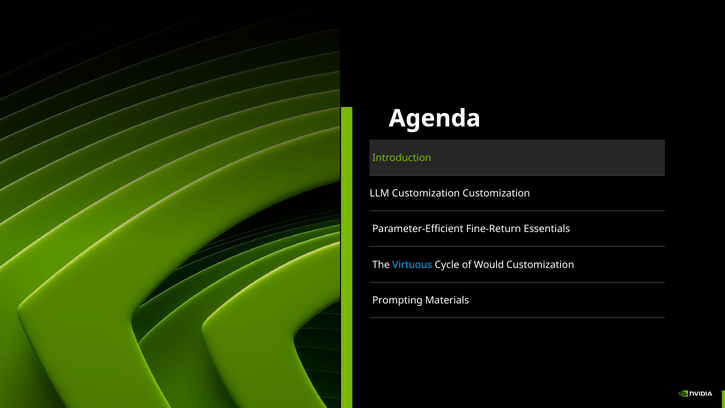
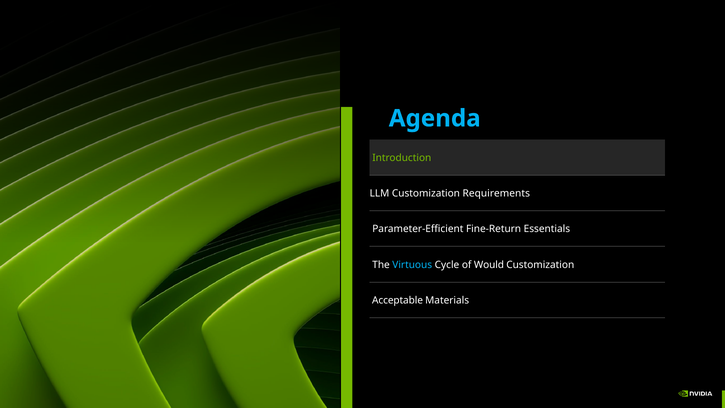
Agenda colour: white -> light blue (435, 118)
Customization Customization: Customization -> Requirements (496, 193)
Prompting: Prompting -> Acceptable (398, 300)
